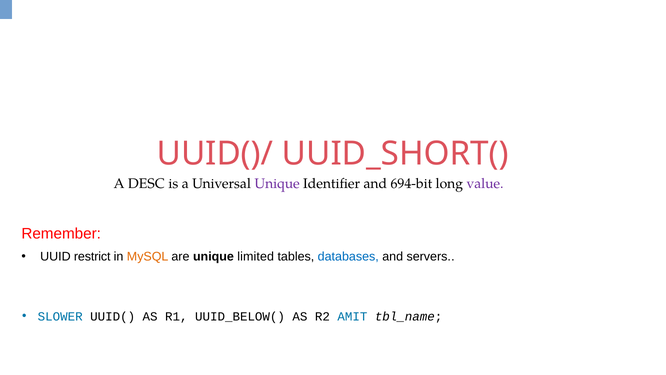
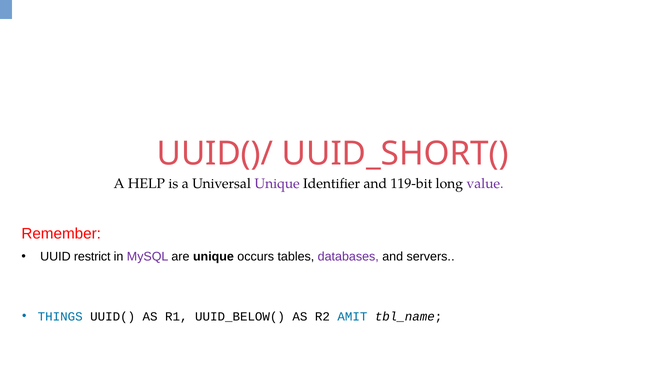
DESC: DESC -> HELP (146, 184)
694-bit: 694-bit -> 119-bit (411, 184)
MySQL colour: orange -> purple (148, 256)
limited: limited -> occurs (256, 256)
databases colour: blue -> purple (348, 256)
SLOWER: SLOWER -> THINGS (60, 316)
